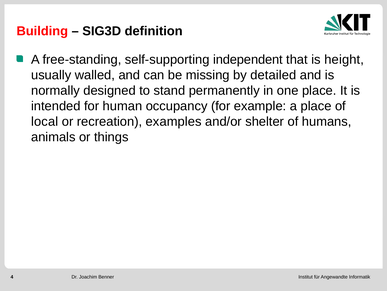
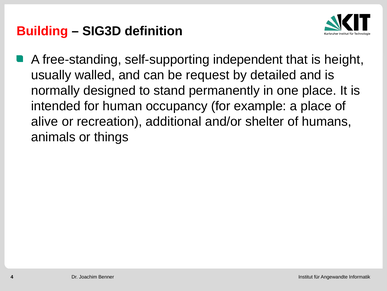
missing: missing -> request (208, 75)
local: local -> alive (45, 121)
examples: examples -> additional (174, 121)
